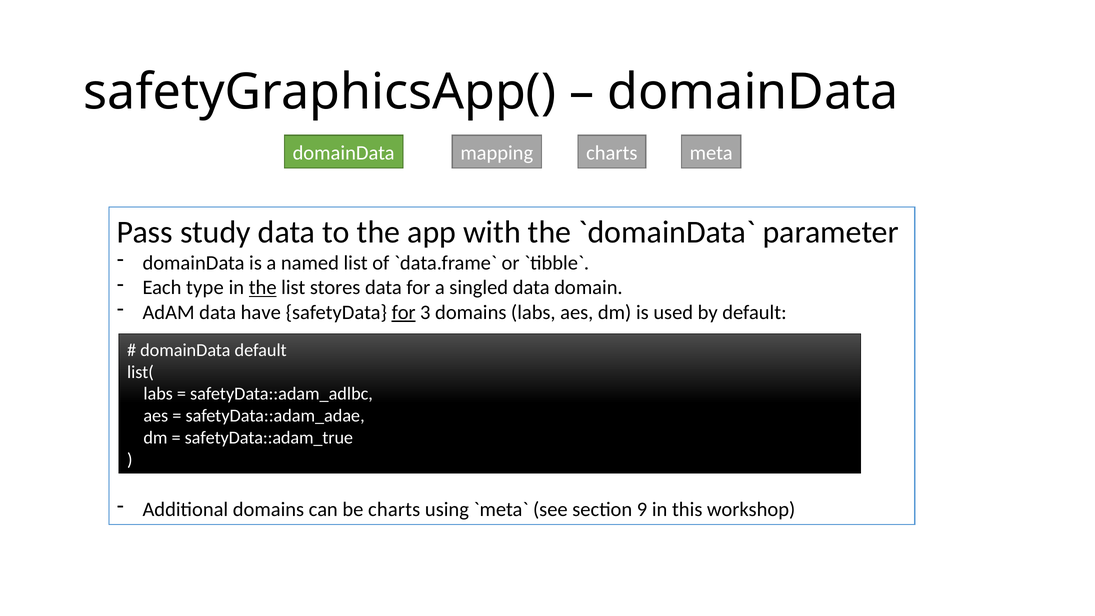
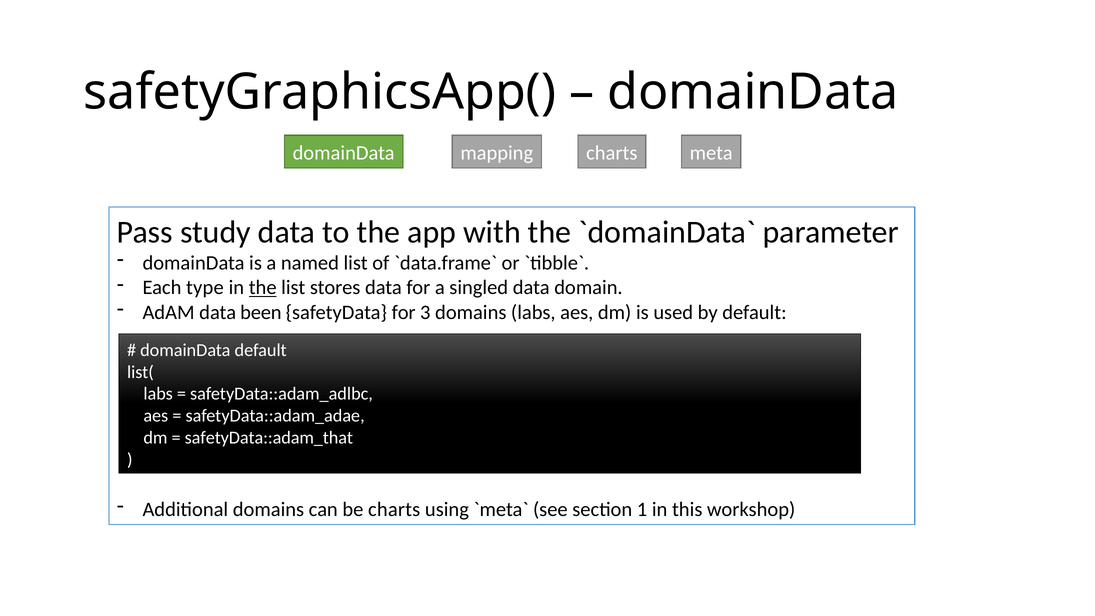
have: have -> been (261, 312)
for underline: present -> none (404, 312)
safetyData::adam_true: safetyData::adam_true -> safetyData::adam_that (269, 438)
9: 9 -> 1 (642, 509)
